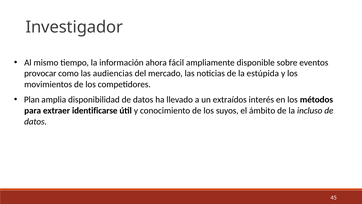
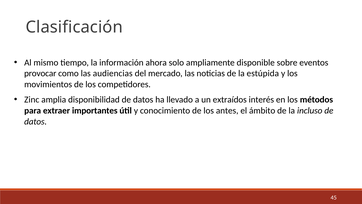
Investigador: Investigador -> Clasificación (74, 27)
fácil: fácil -> solo (176, 62)
Plan: Plan -> Zinc (32, 100)
identificarse: identificarse -> importantes (95, 110)
suyos: suyos -> antes (227, 110)
